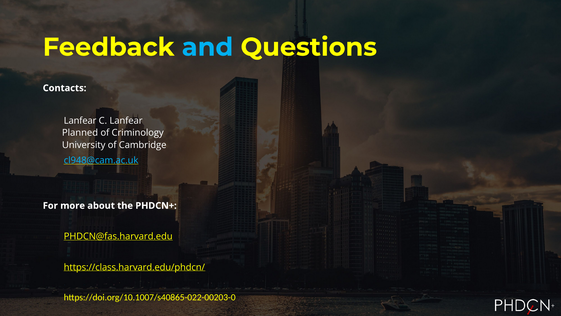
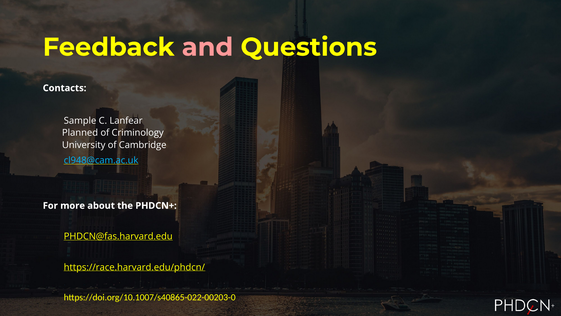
and colour: light blue -> pink (208, 47)
Lanfear: Lanfear -> Sample (80, 121)
https://class.harvard.edu/phdcn/: https://class.harvard.edu/phdcn/ -> https://race.harvard.edu/phdcn/ (134, 267)
